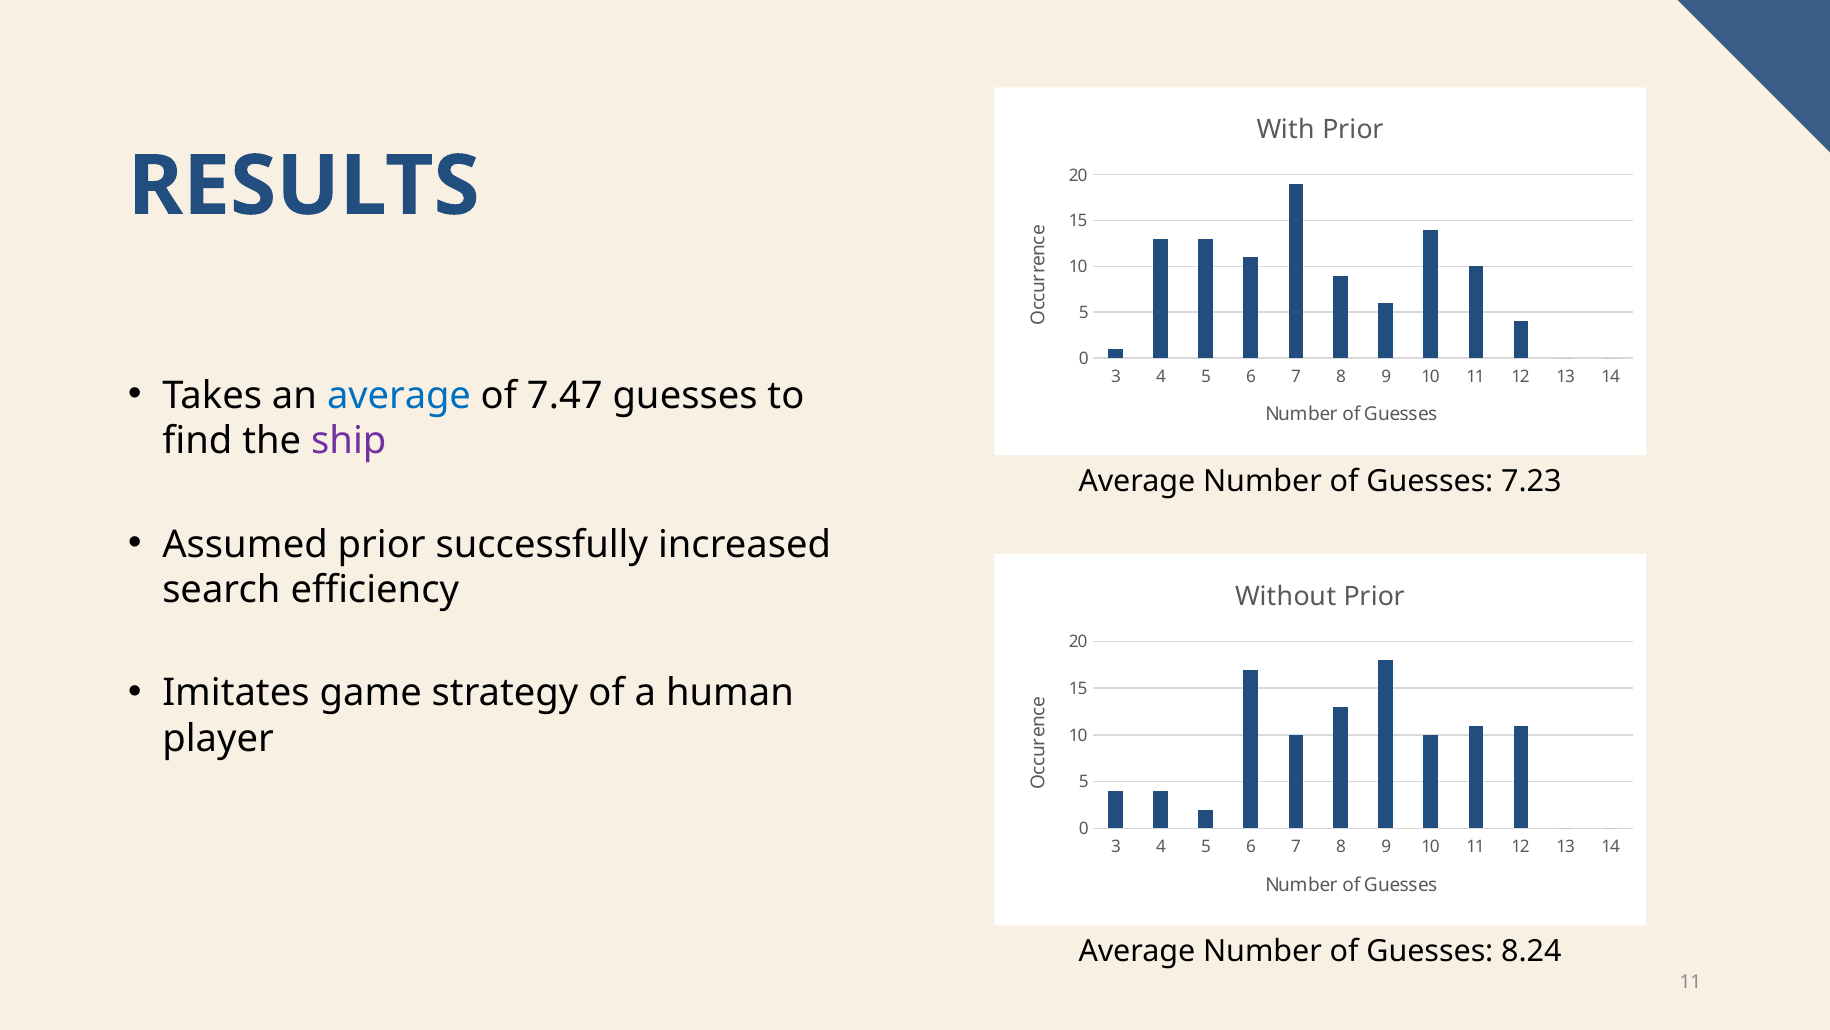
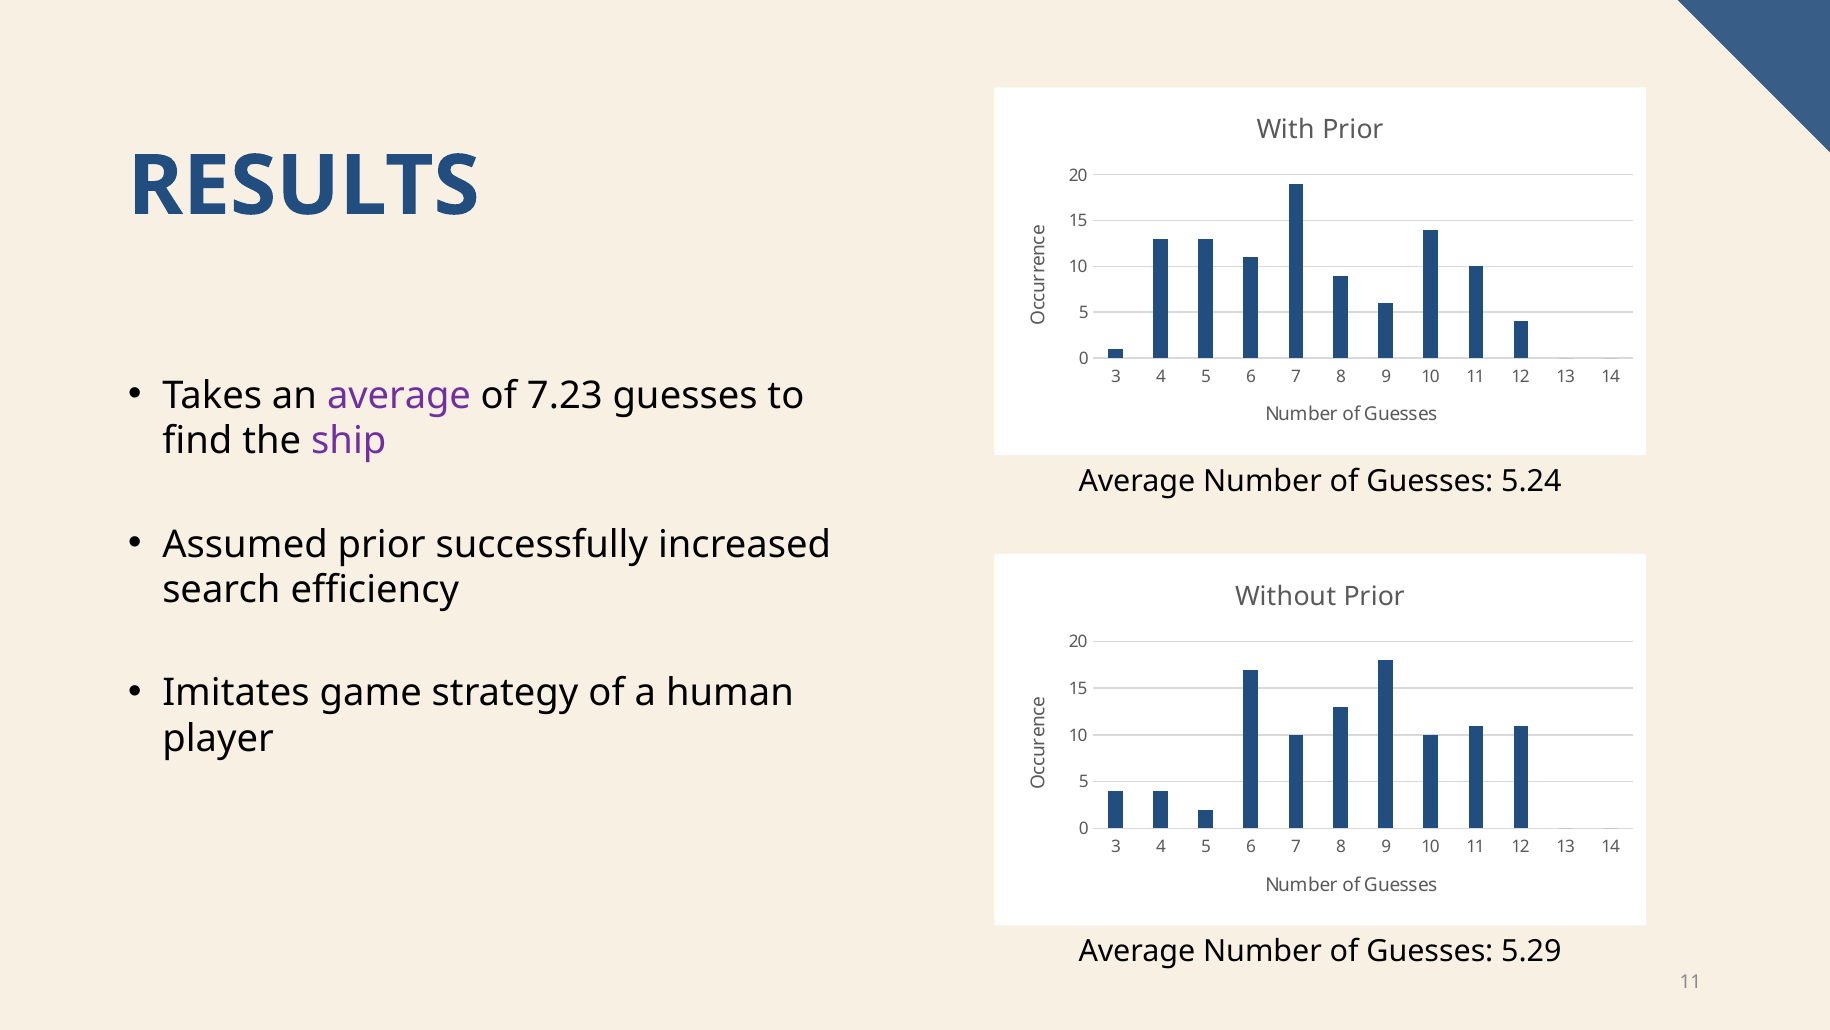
average colour: blue -> purple (399, 395)
7.47: 7.47 -> 7.23 (565, 395)
7.23: 7.23 -> 5.24 (1531, 481)
8.24: 8.24 -> 5.29 (1531, 951)
